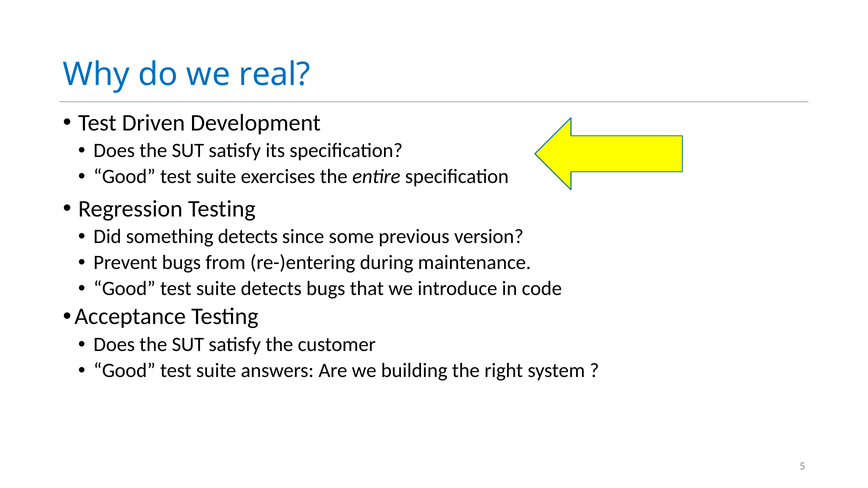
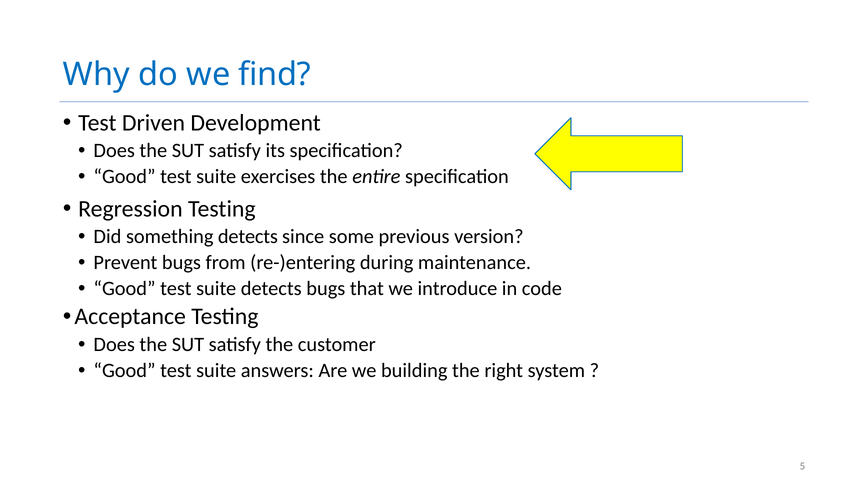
real: real -> find (275, 75)
